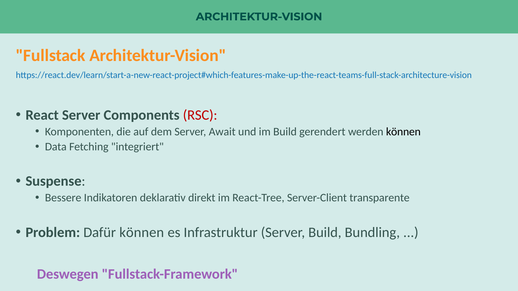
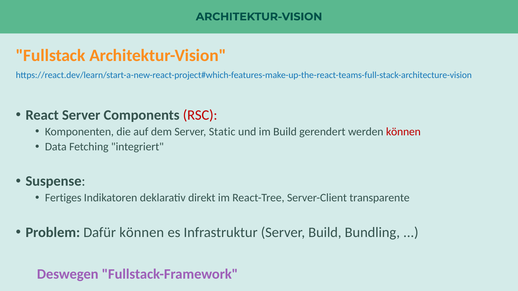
Await: Await -> Static (222, 132)
können colour: black -> red (403, 132)
Bessere: Bessere -> Fertiges (63, 198)
